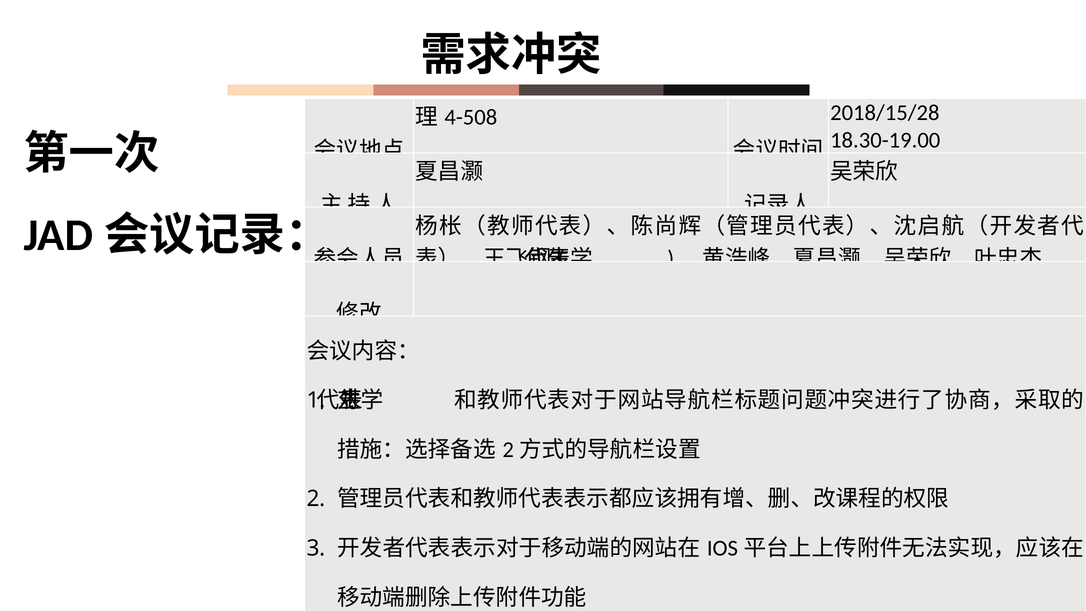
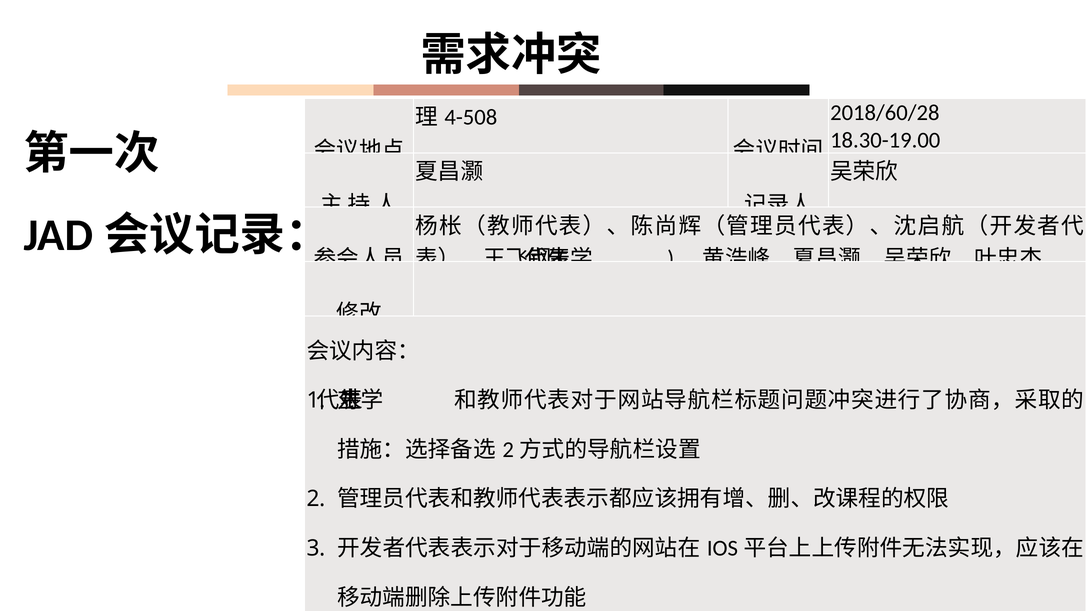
2018/15/28: 2018/15/28 -> 2018/60/28 (885, 113)
